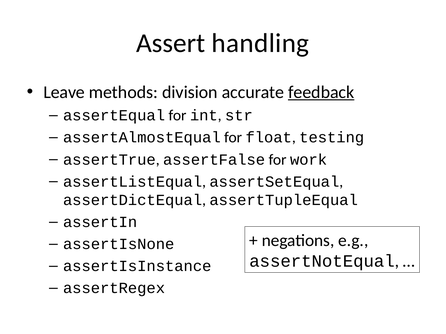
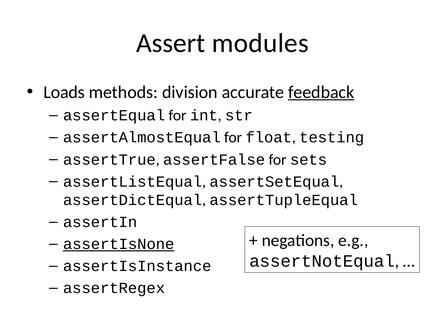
handling: handling -> modules (260, 43)
Leave: Leave -> Loads (64, 92)
work: work -> sets (309, 160)
assertIsNone underline: none -> present (119, 245)
